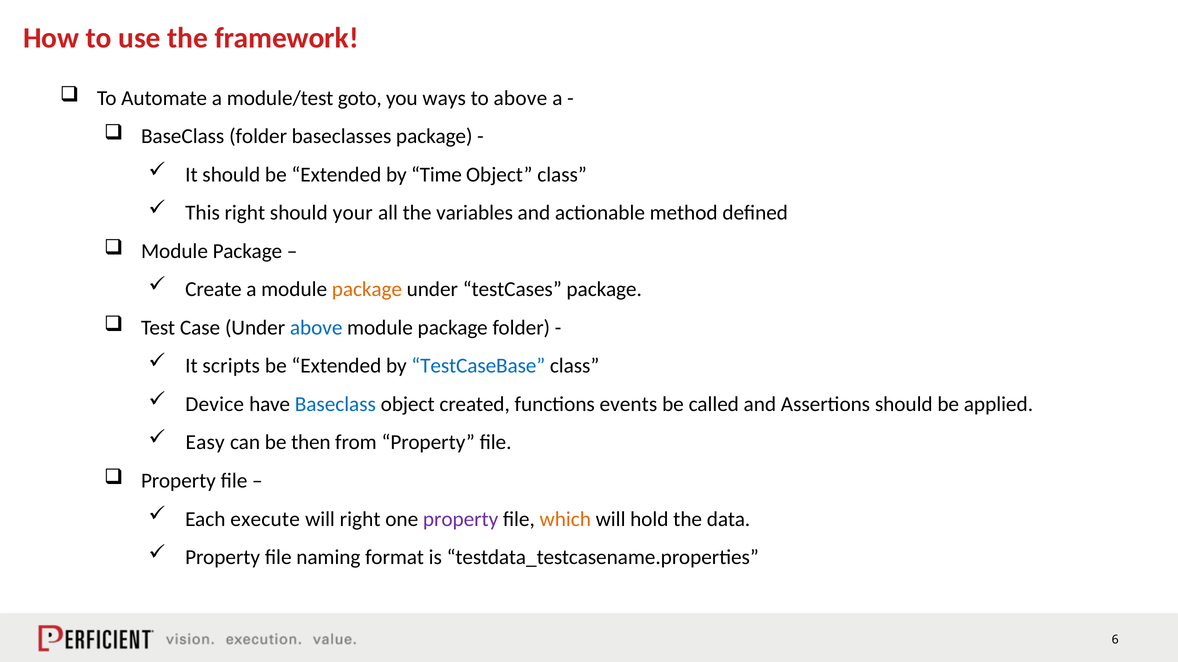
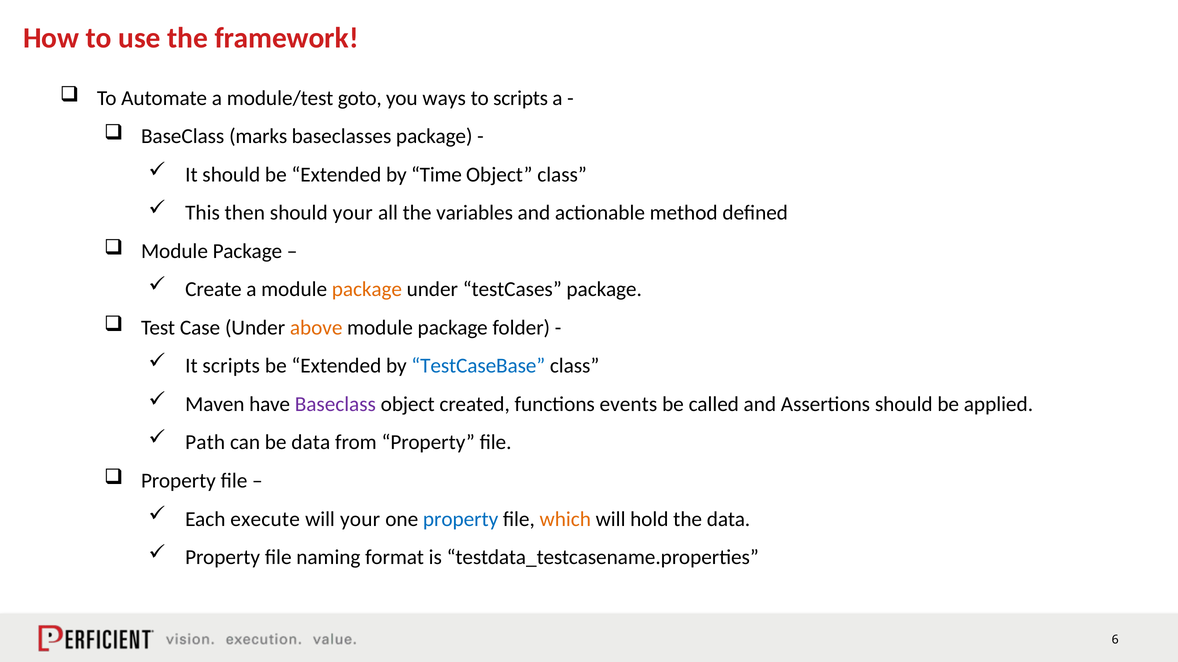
to above: above -> scripts (521, 98)
BaseClass folder: folder -> marks (258, 136)
This right: right -> then (245, 213)
above colour: blue -> orange (316, 328)
Device: Device -> Maven (215, 405)
Baseclass colour: blue -> purple (335, 405)
Easy: Easy -> Path (205, 443)
be then: then -> data (311, 443)
will right: right -> your (360, 520)
property colour: purple -> blue (461, 520)
